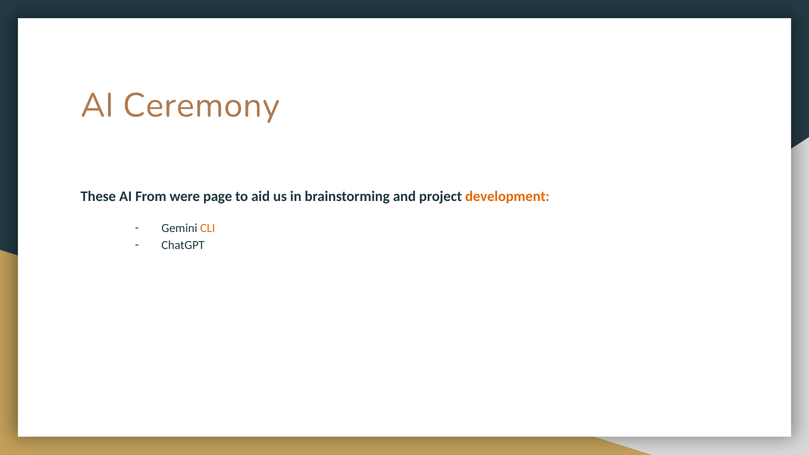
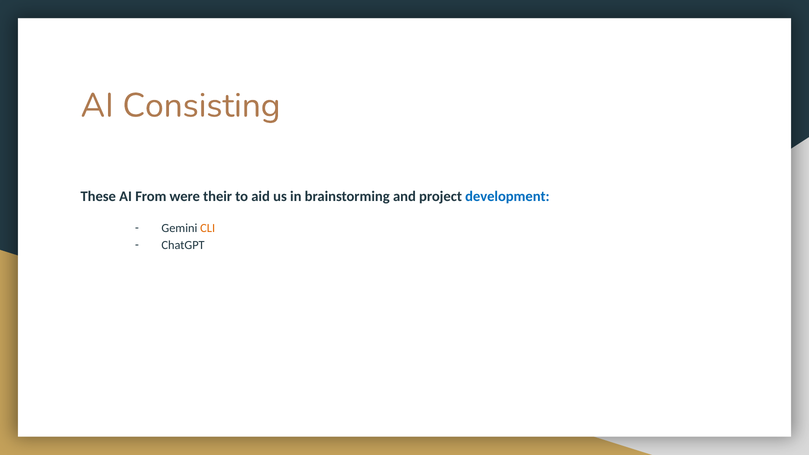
Ceremony: Ceremony -> Consisting (201, 105)
page: page -> their (218, 197)
development colour: orange -> blue (507, 197)
